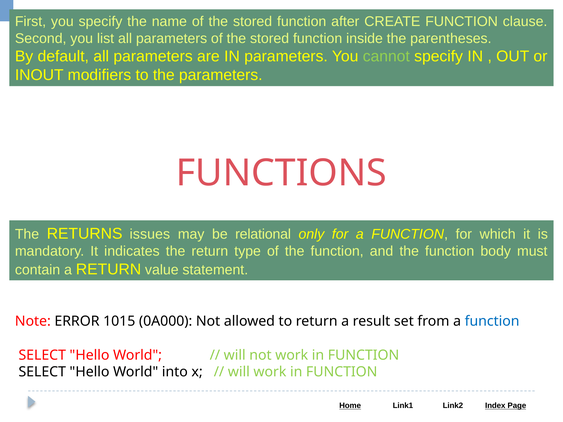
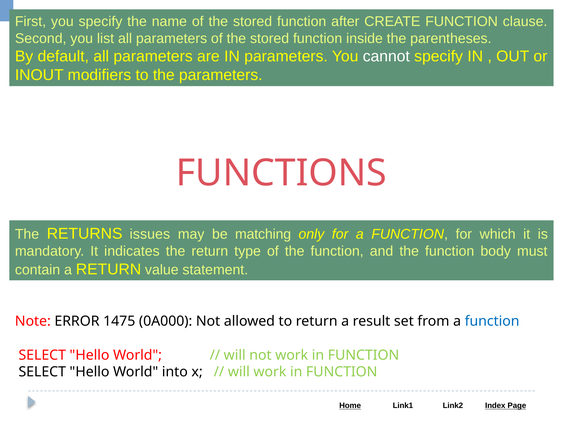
cannot colour: light green -> white (386, 56)
relational: relational -> matching (263, 234)
1015: 1015 -> 1475 (119, 321)
